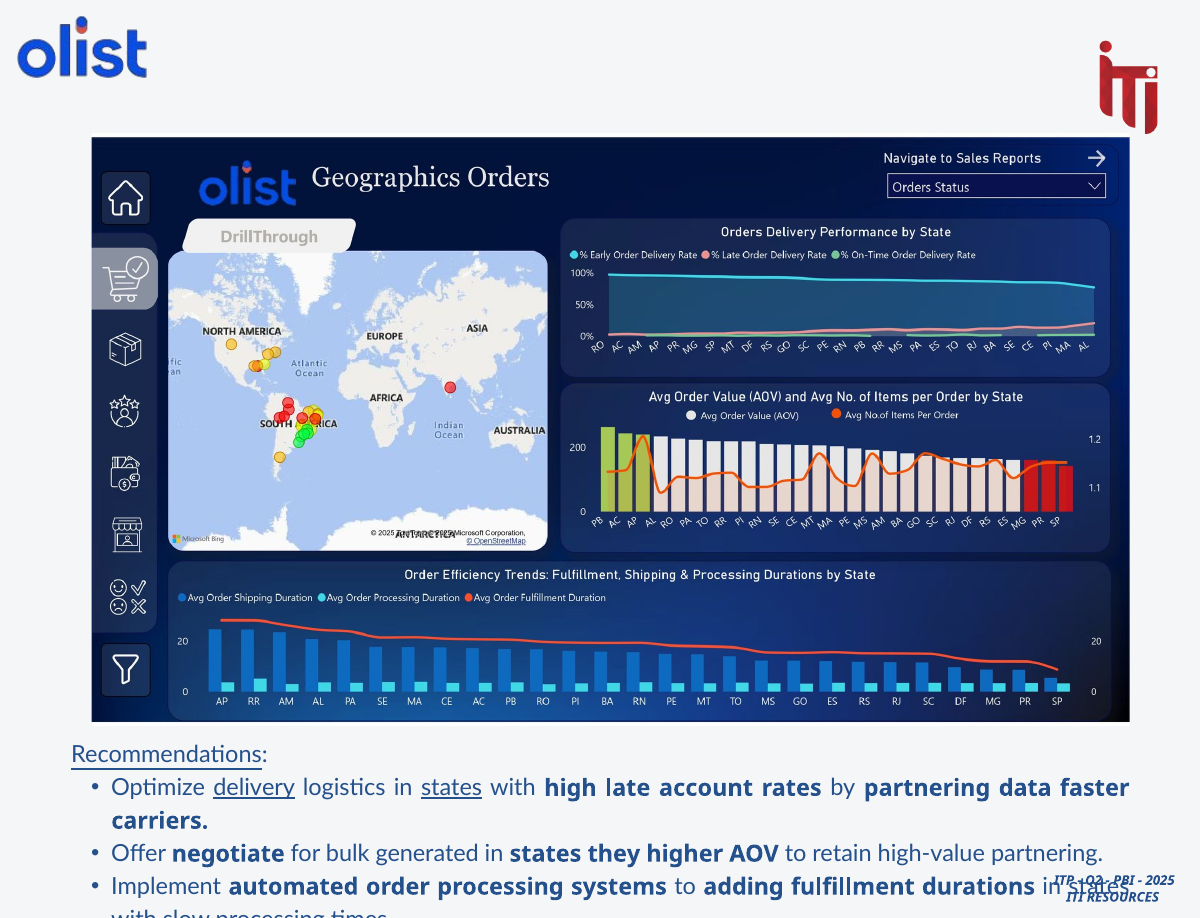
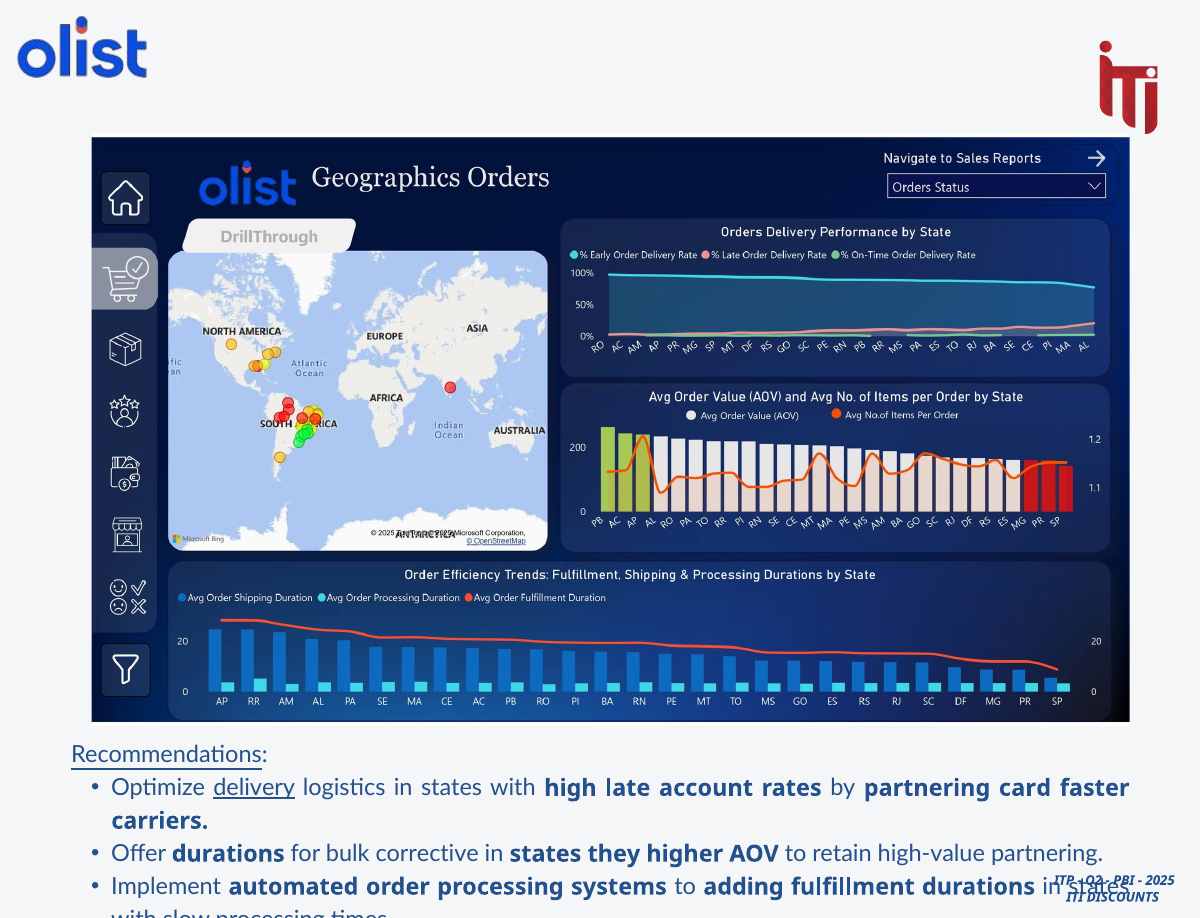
states underline: present -> none (452, 788)
data: data -> card (1025, 788)
Offer negotiate: negotiate -> durations (228, 854)
generated: generated -> corrective (427, 854)
RESOURCES: RESOURCES -> DISCOUNTS (1123, 897)
